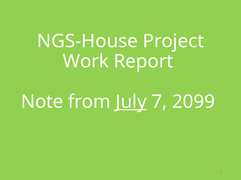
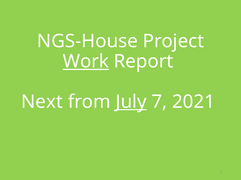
Work underline: none -> present (86, 62)
Note: Note -> Next (42, 102)
2099: 2099 -> 2021 (194, 102)
